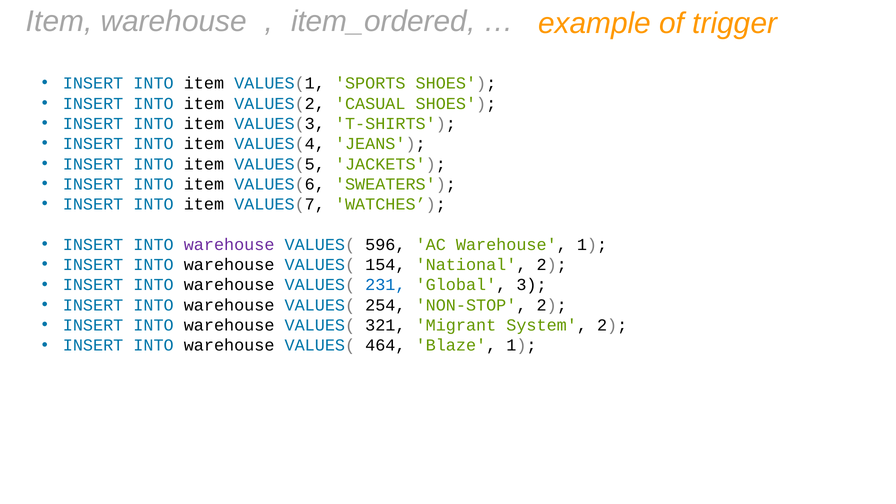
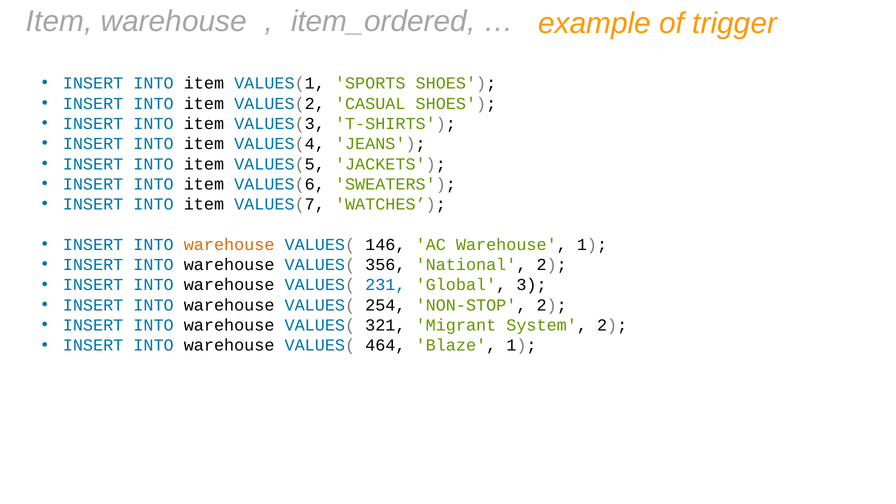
warehouse colour: purple -> orange (229, 245)
596: 596 -> 146 (385, 245)
154: 154 -> 356 (385, 265)
